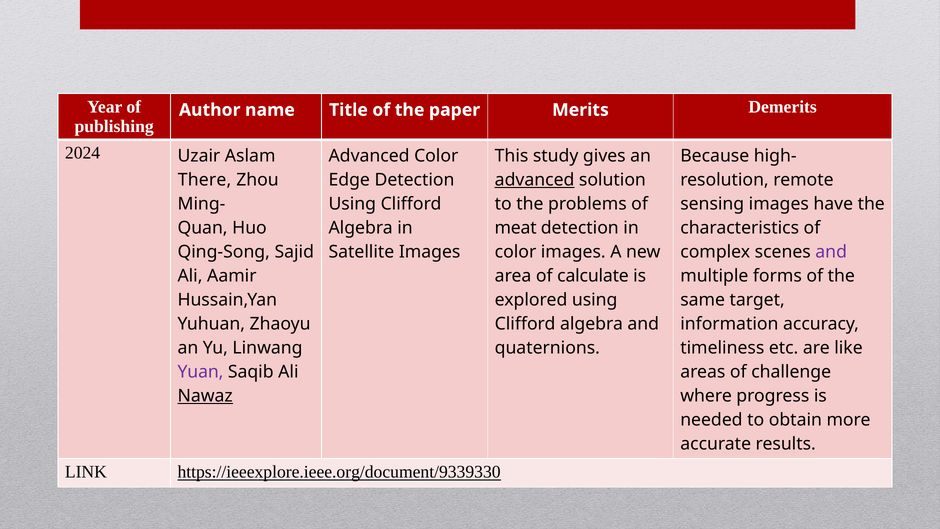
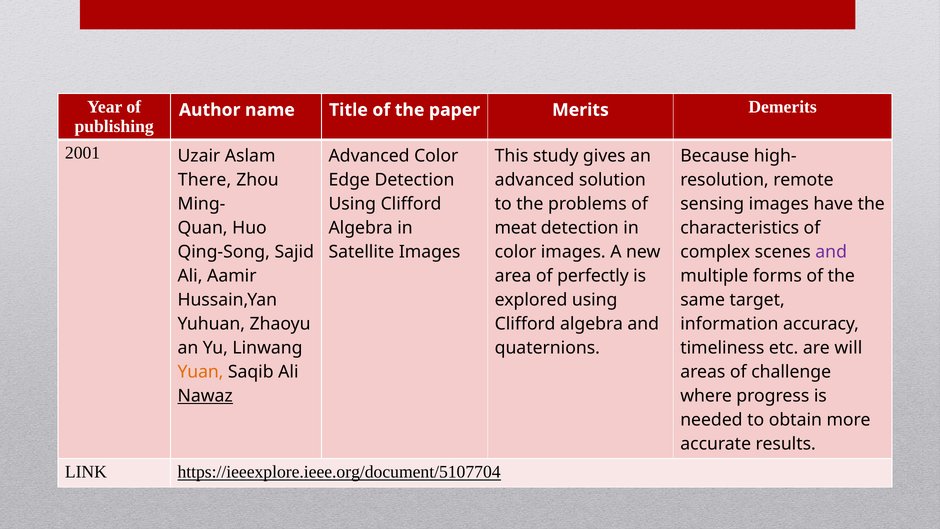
2024: 2024 -> 2001 (83, 153)
advanced underline: present -> none (535, 180)
calculate: calculate -> perfectly (593, 276)
like: like -> will (848, 348)
Yuan colour: purple -> orange (200, 372)
https://ieeexplore.ieee.org/document/9339330: https://ieeexplore.ieee.org/document/9339330 -> https://ieeexplore.ieee.org/document/5107704 (339, 472)
